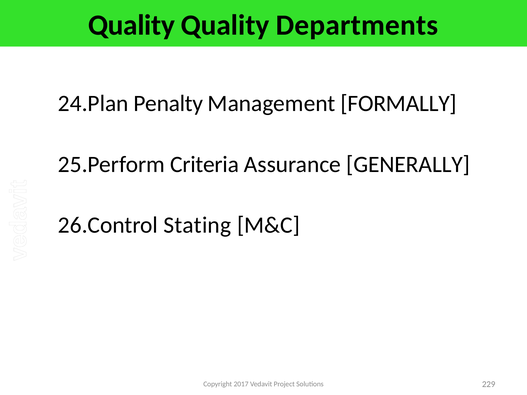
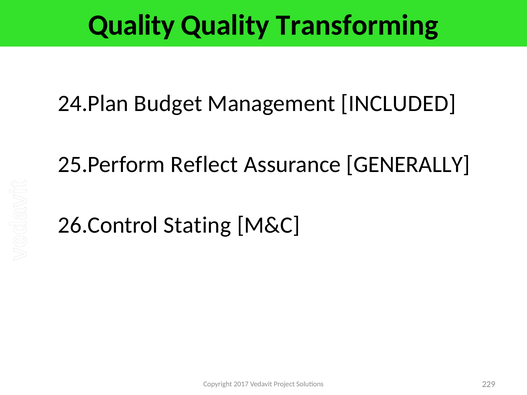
Departments: Departments -> Transforming (357, 25)
Penalty: Penalty -> Budget (168, 104)
FORMALLY: FORMALLY -> INCLUDED (398, 104)
Criteria: Criteria -> Reflect (204, 164)
